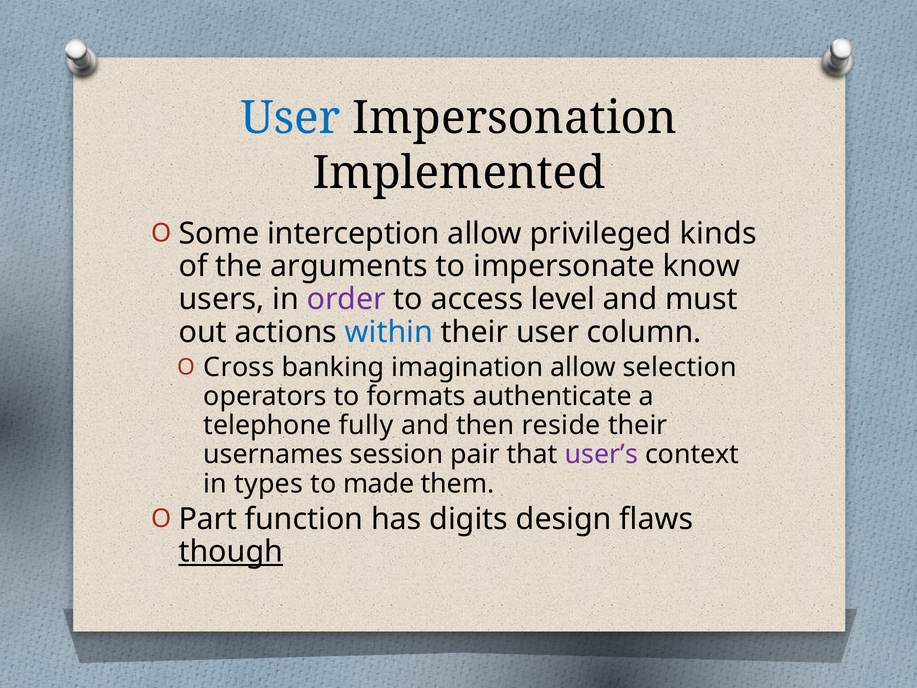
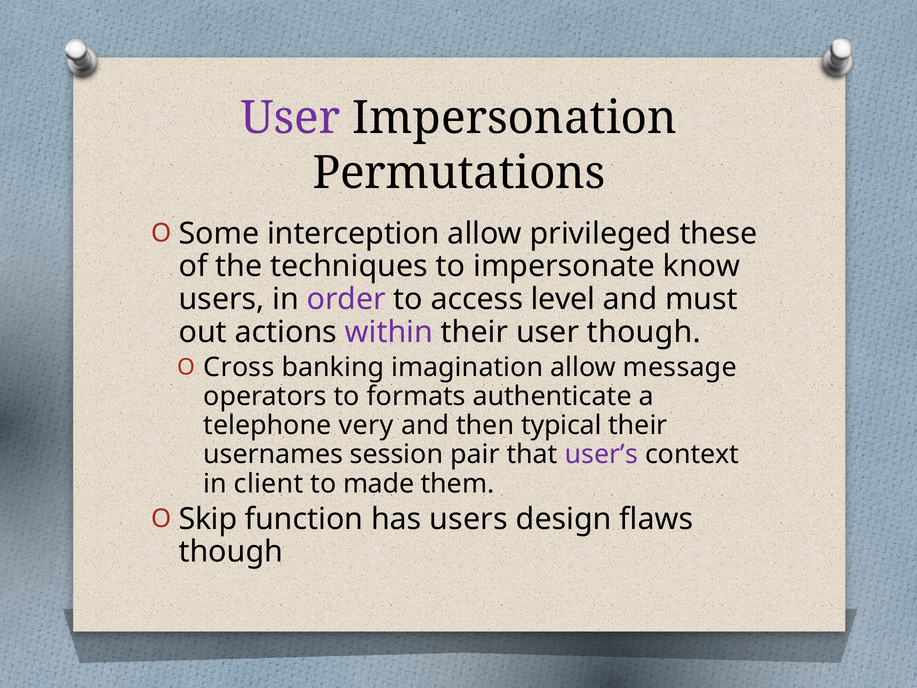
User colour: blue -> purple (291, 118)
Implemented: Implemented -> Permutations (459, 173)
kinds: kinds -> these (718, 233)
arguments: arguments -> techniques (349, 266)
within colour: blue -> purple (389, 332)
user column: column -> though (644, 332)
selection: selection -> message (680, 367)
fully: fully -> very (366, 425)
reside: reside -> typical (561, 425)
types: types -> client (269, 483)
Part: Part -> Skip (208, 519)
has digits: digits -> users (469, 519)
though underline: present -> none (231, 552)
